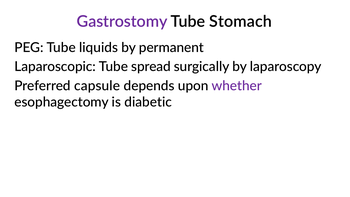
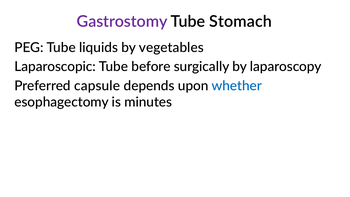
permanent: permanent -> vegetables (171, 48)
spread: spread -> before (151, 67)
whether colour: purple -> blue (237, 86)
diabetic: diabetic -> minutes (148, 102)
